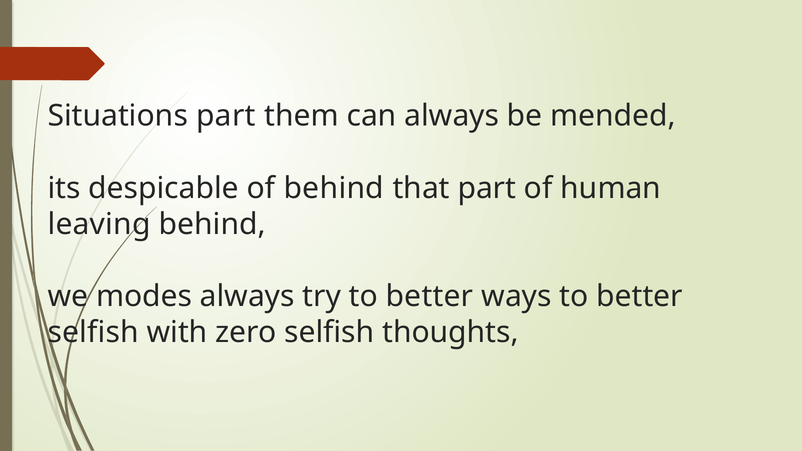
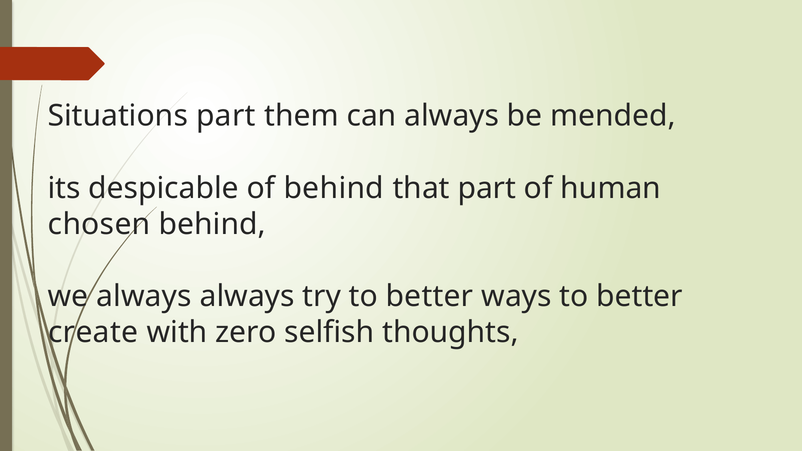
leaving: leaving -> chosen (99, 224)
we modes: modes -> always (144, 296)
selfish: selfish -> create (93, 333)
